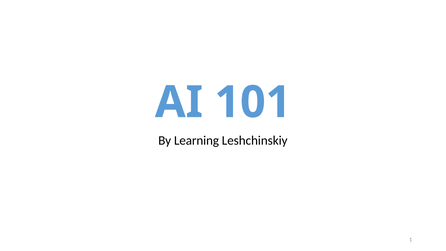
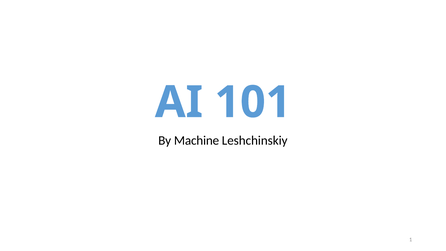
Learning: Learning -> Machine (197, 140)
